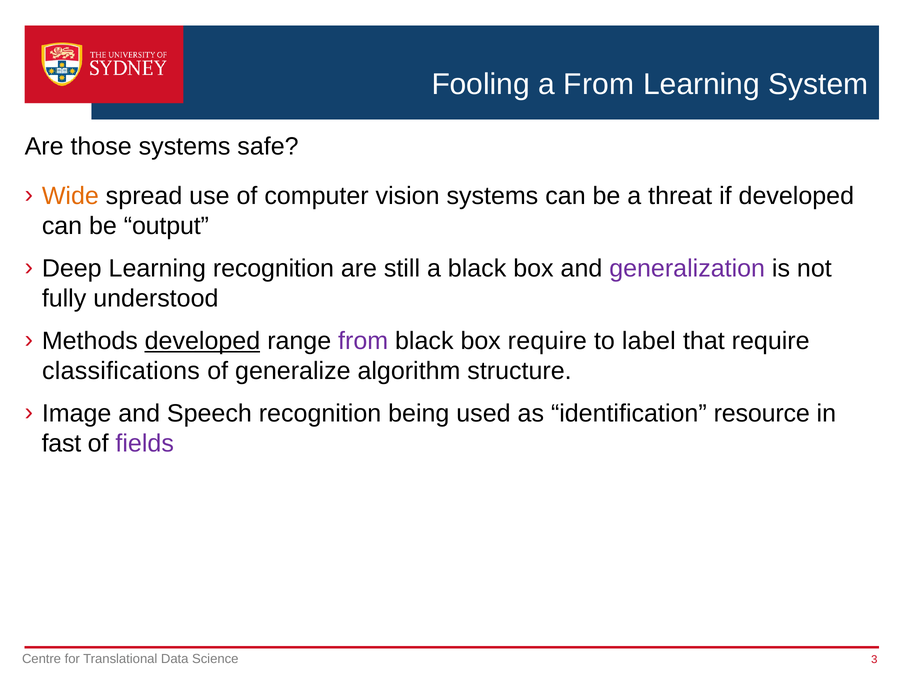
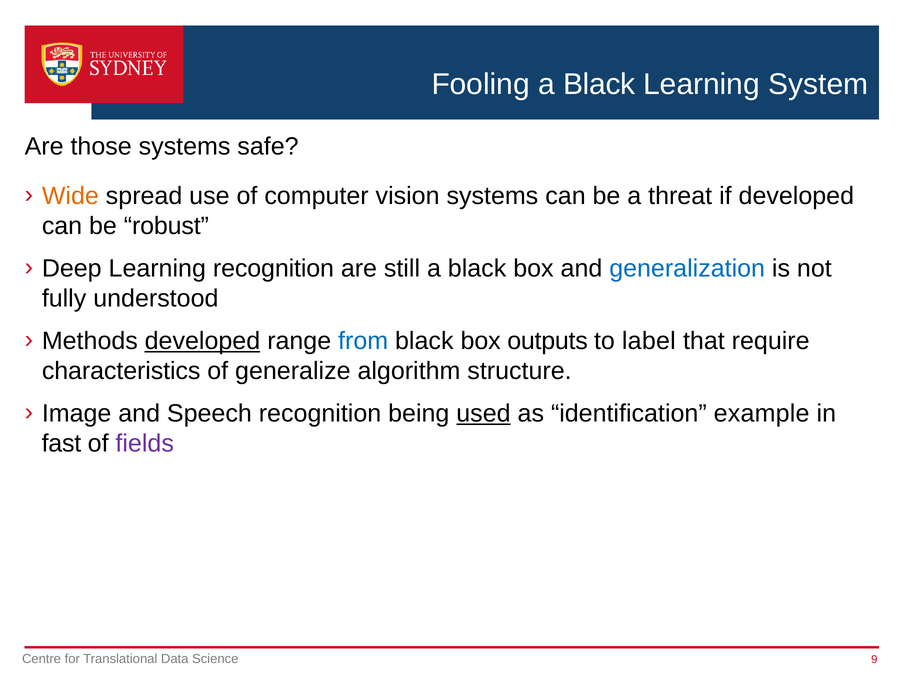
Fooling a From: From -> Black (599, 84)
output: output -> robust (166, 226)
generalization colour: purple -> blue (687, 268)
from colour: purple -> blue (363, 341)
box require: require -> outputs (548, 341)
classifications: classifications -> characteristics (121, 371)
used underline: none -> present (483, 413)
resource: resource -> example (762, 413)
3: 3 -> 9 (874, 660)
